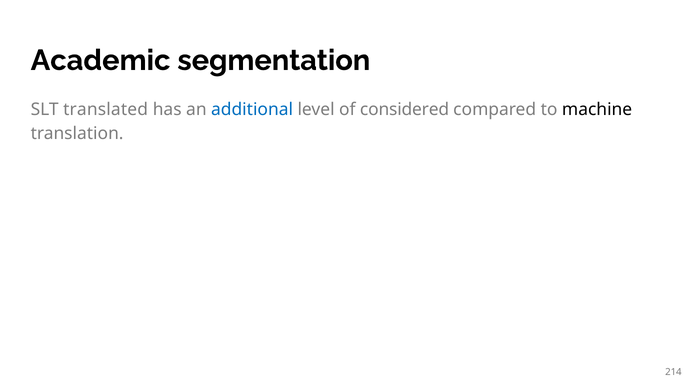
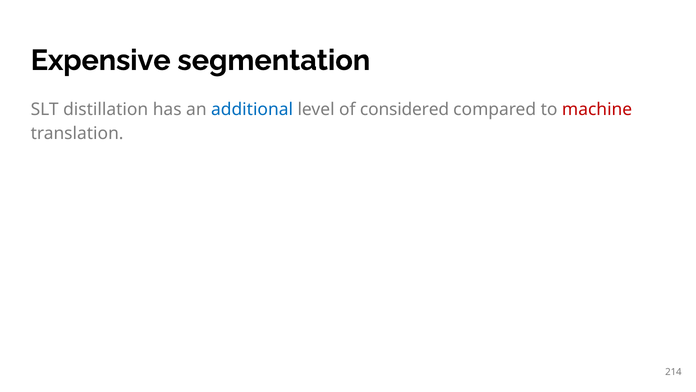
Academic: Academic -> Expensive (101, 60)
translated: translated -> distillation (106, 109)
machine colour: black -> red (597, 109)
